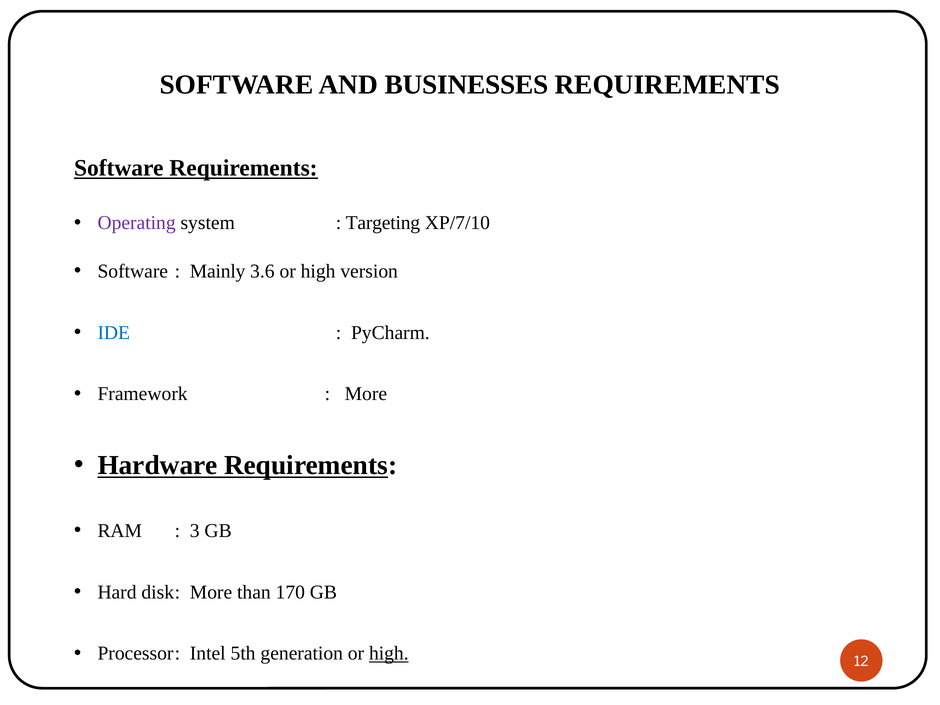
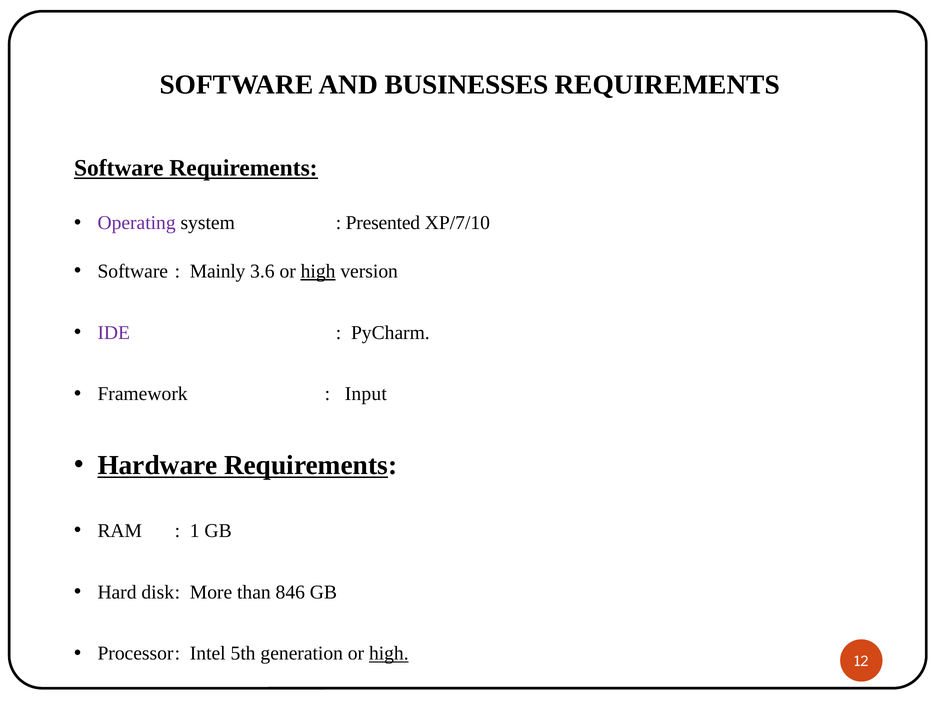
Targeting: Targeting -> Presented (383, 223)
high underline: none -> present (318, 271)
IDE colour: blue -> purple (114, 333)
More: More -> Input (366, 394)
3: 3 -> 1 (195, 531)
170: 170 -> 846 (290, 592)
